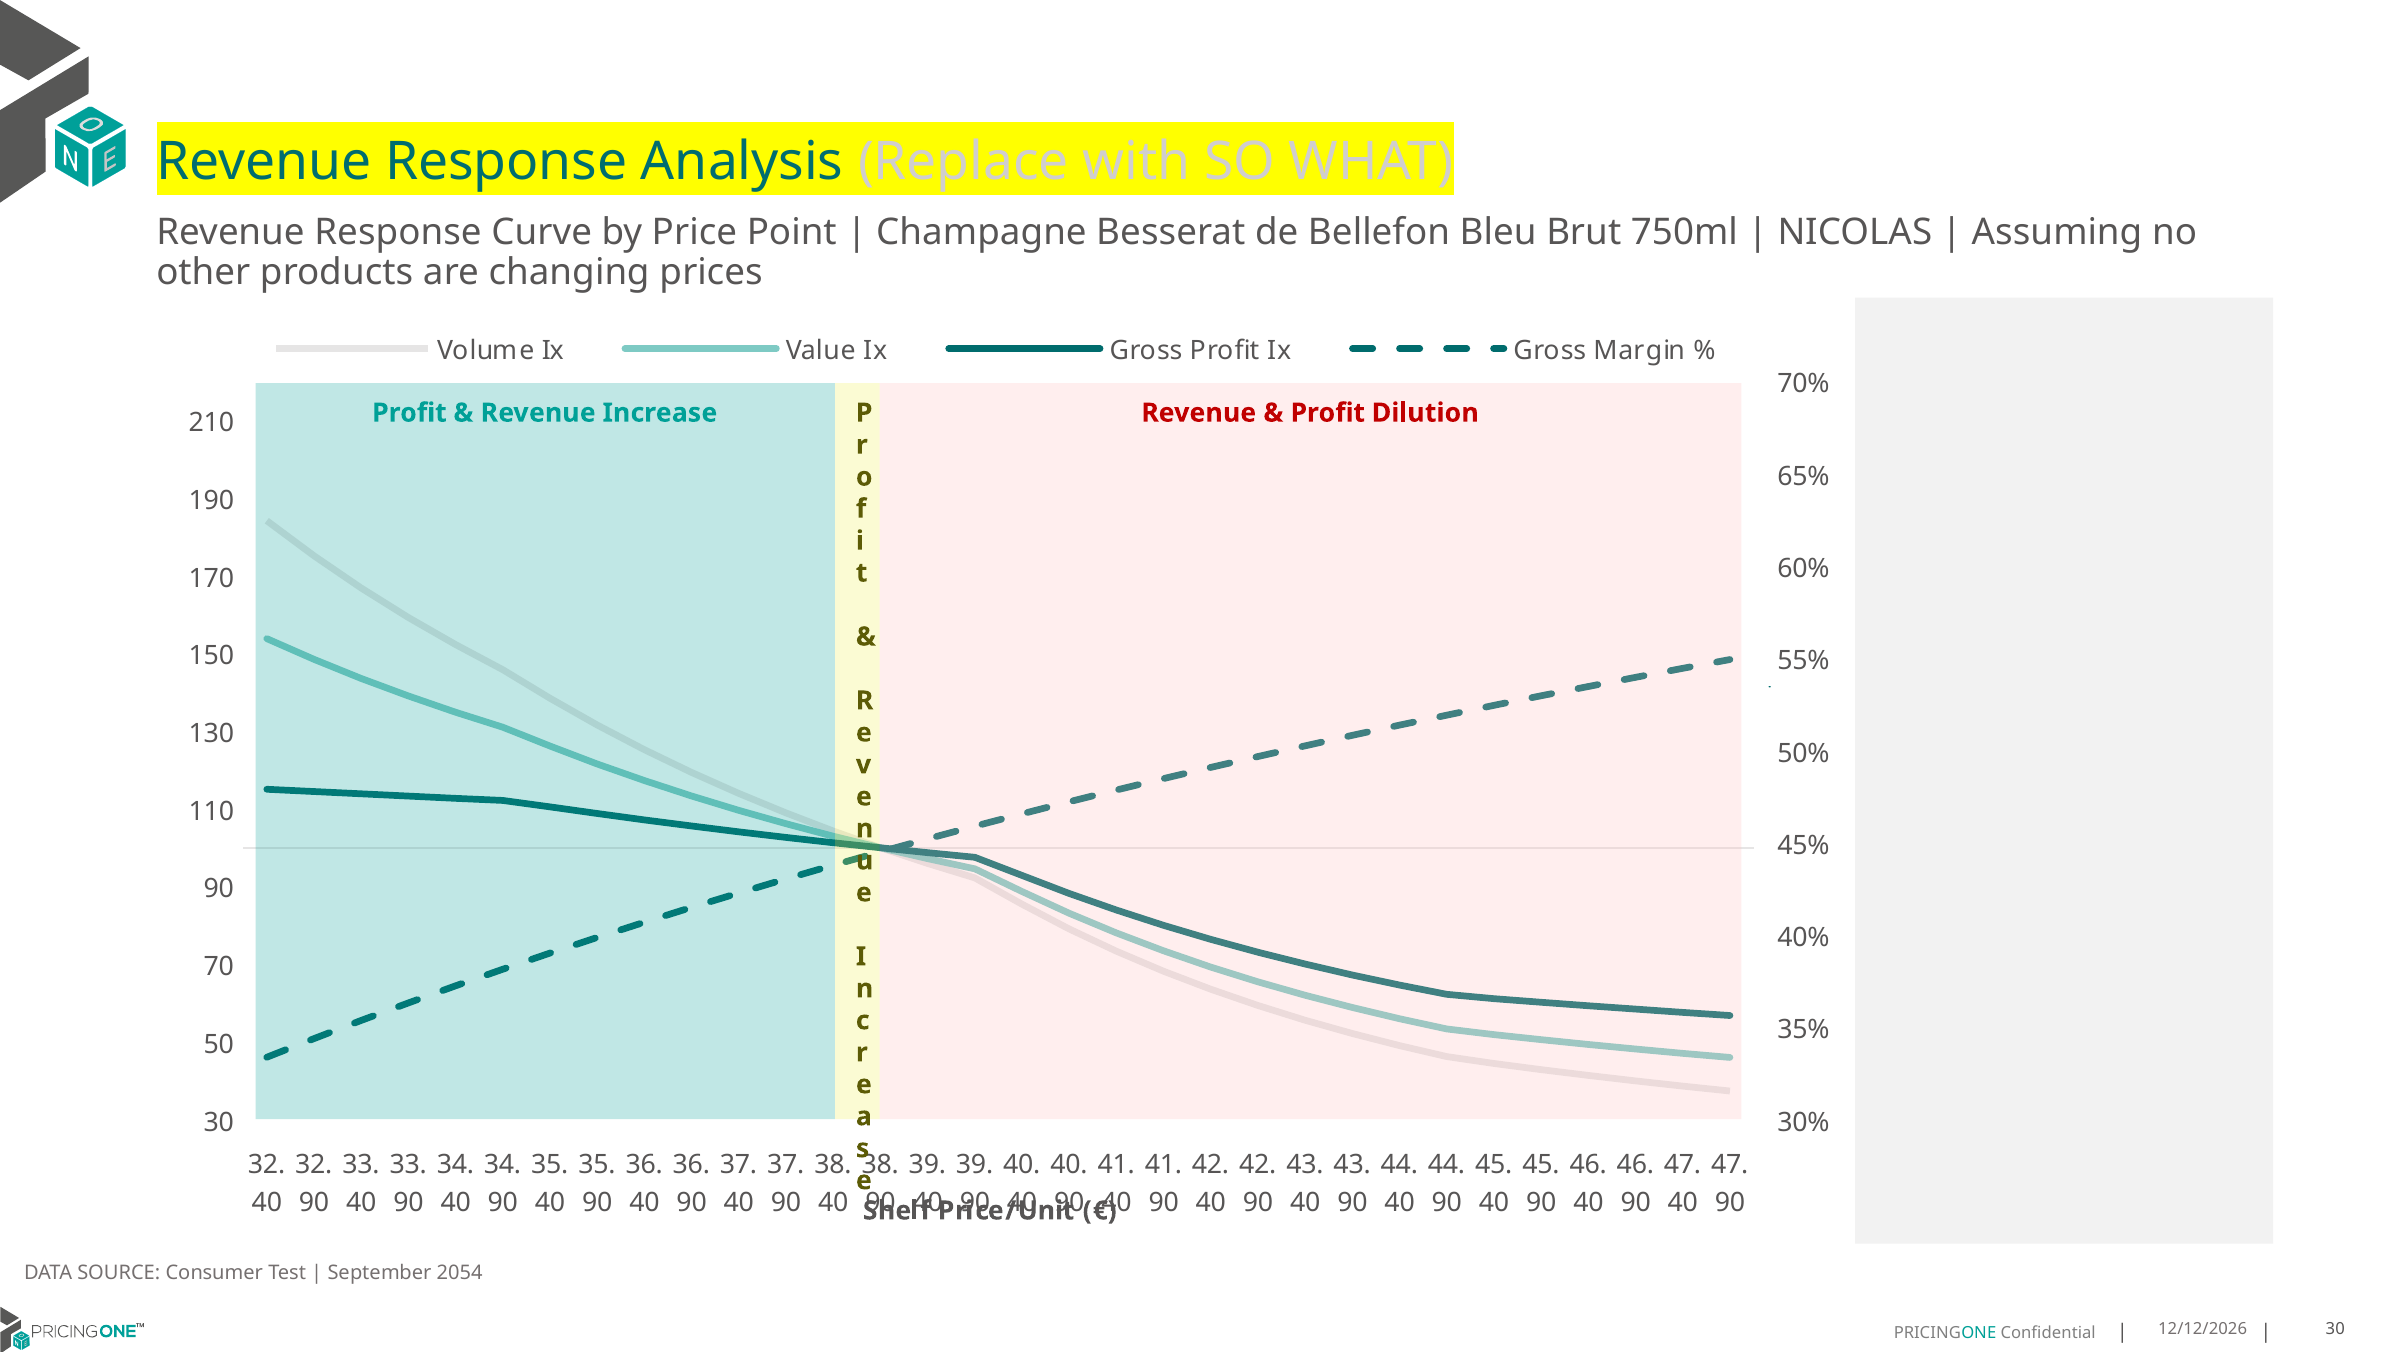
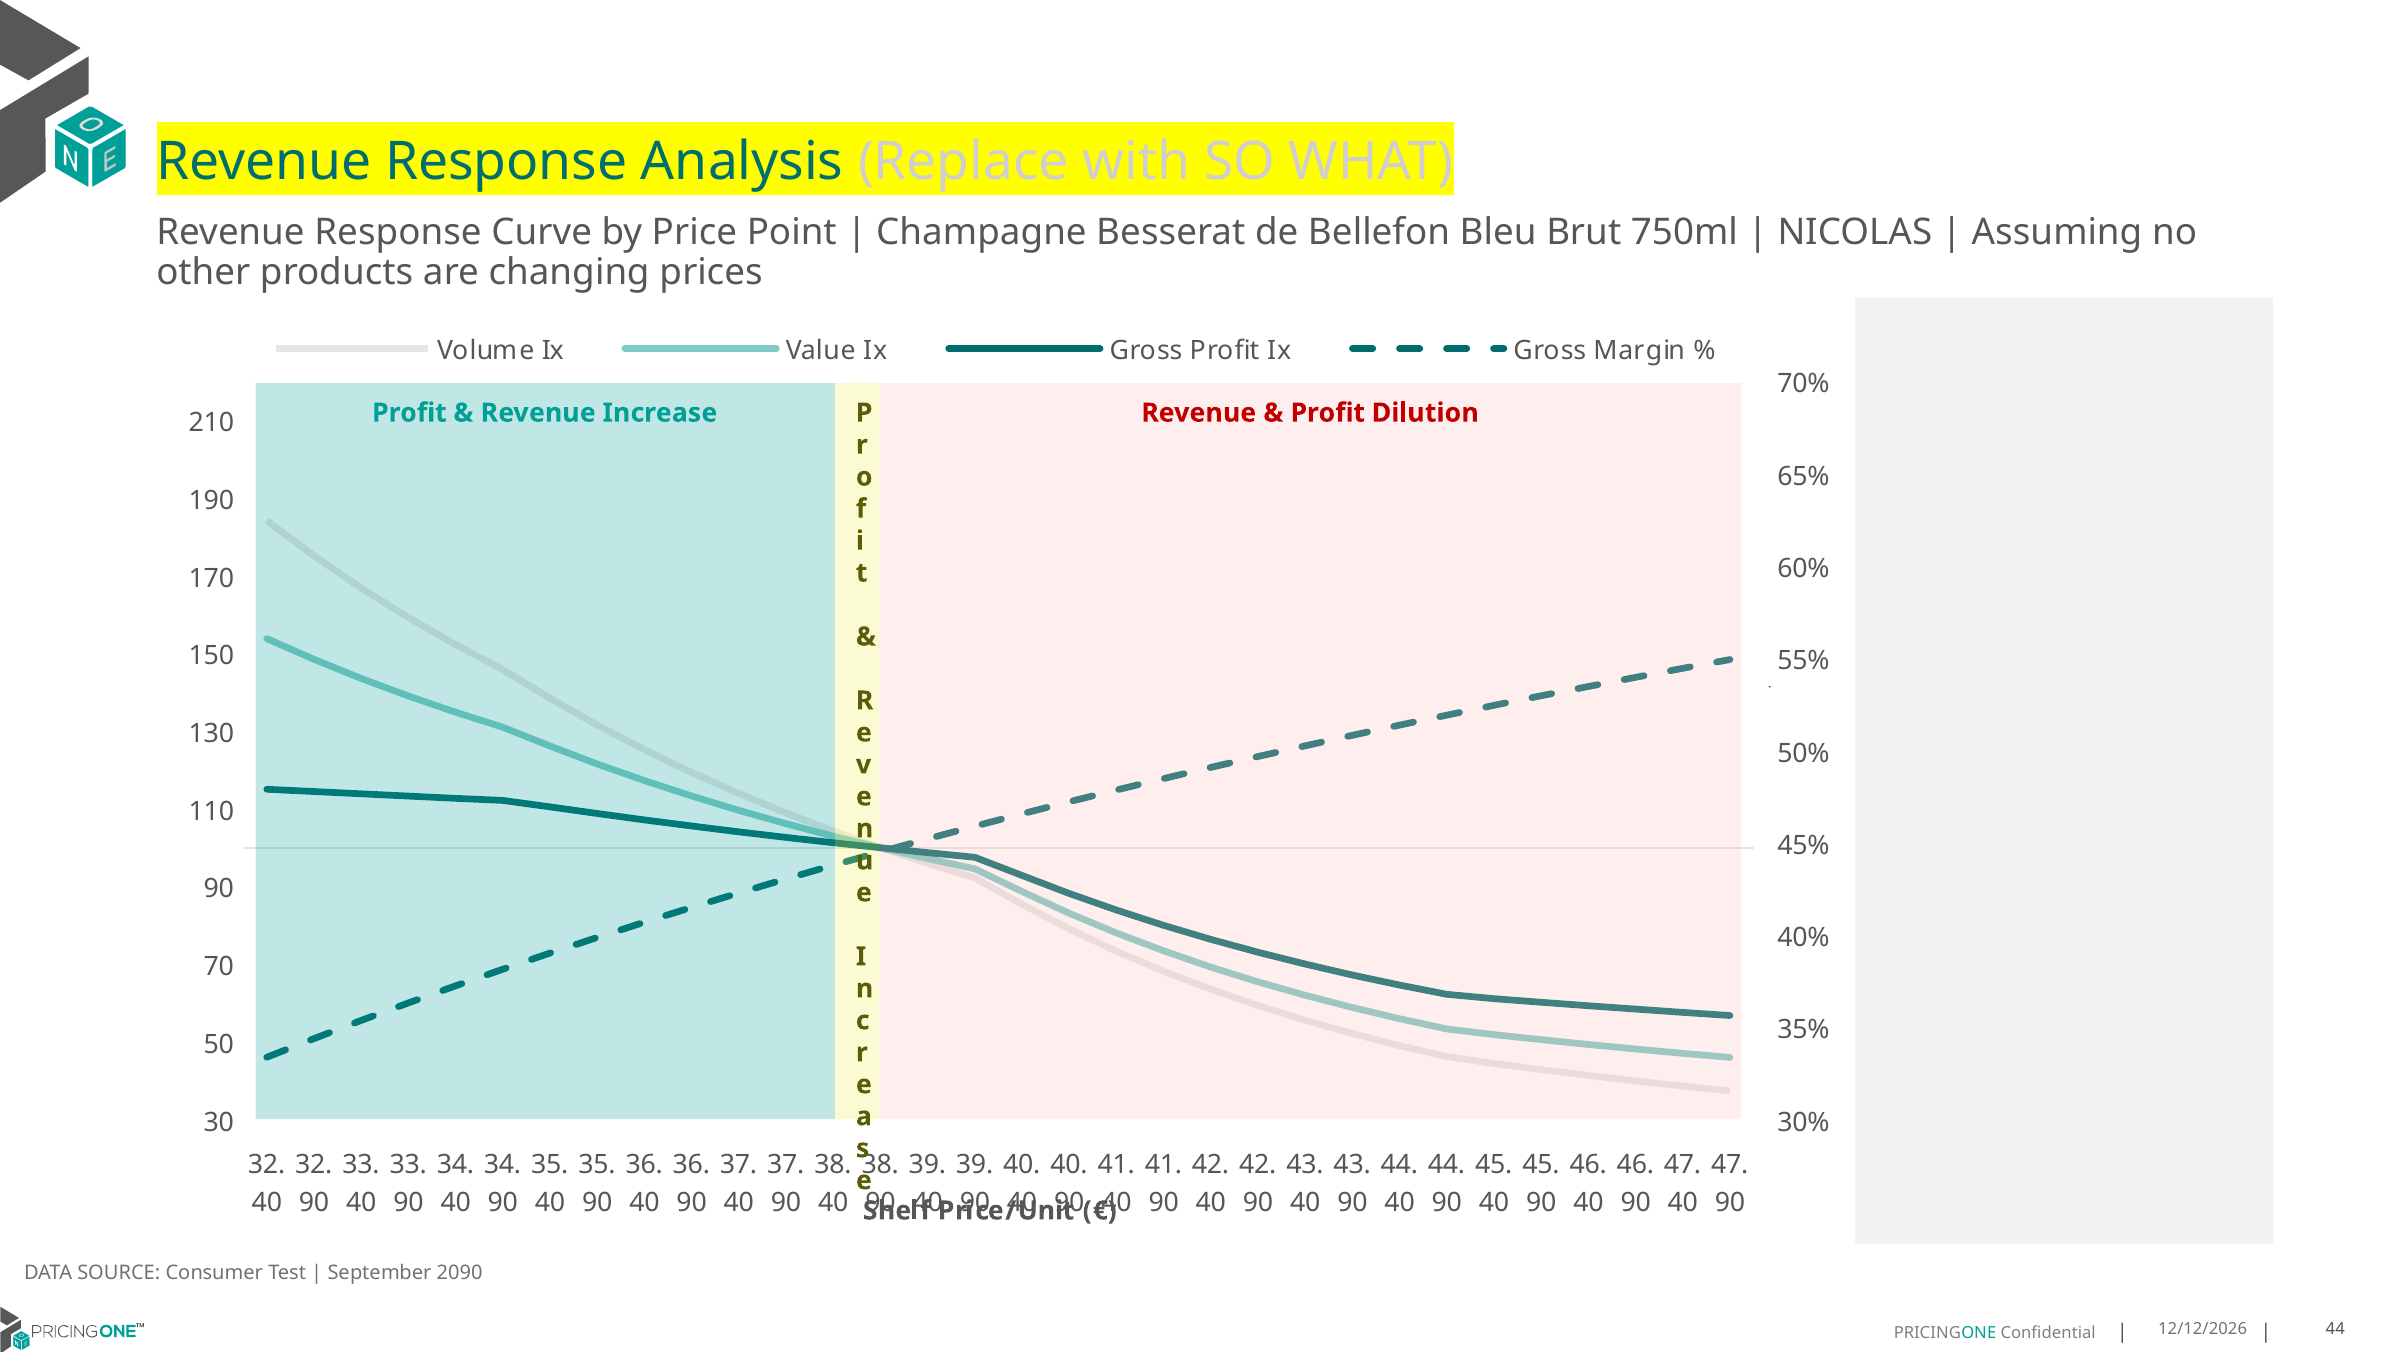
2054: 2054 -> 2090 (460, 1274)
30: 30 -> 44 (2335, 1330)
